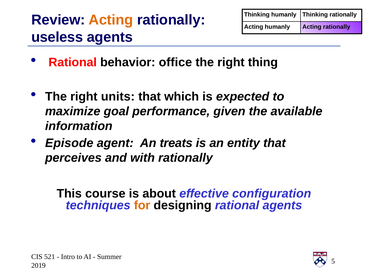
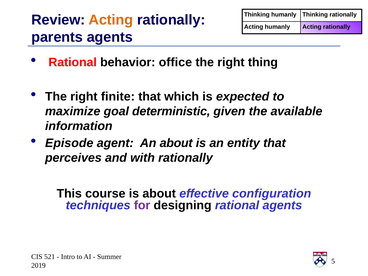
useless: useless -> parents (57, 37)
units: units -> finite (118, 97)
performance: performance -> deterministic (171, 111)
An treats: treats -> about (176, 143)
for colour: orange -> purple (142, 205)
